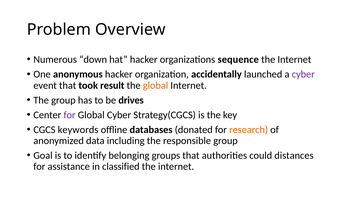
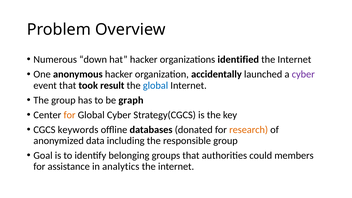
sequence: sequence -> identified (238, 60)
global colour: orange -> blue (156, 85)
drives: drives -> graph (131, 100)
for colour: purple -> orange (70, 115)
distances: distances -> members (294, 155)
classified: classified -> analytics (121, 167)
